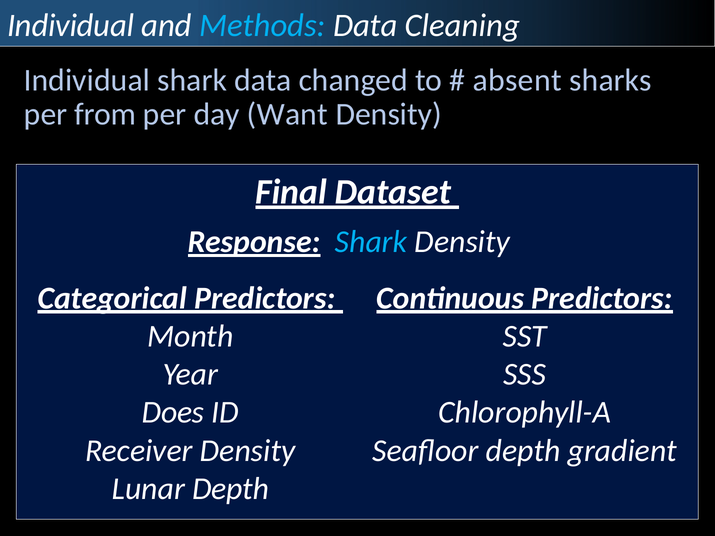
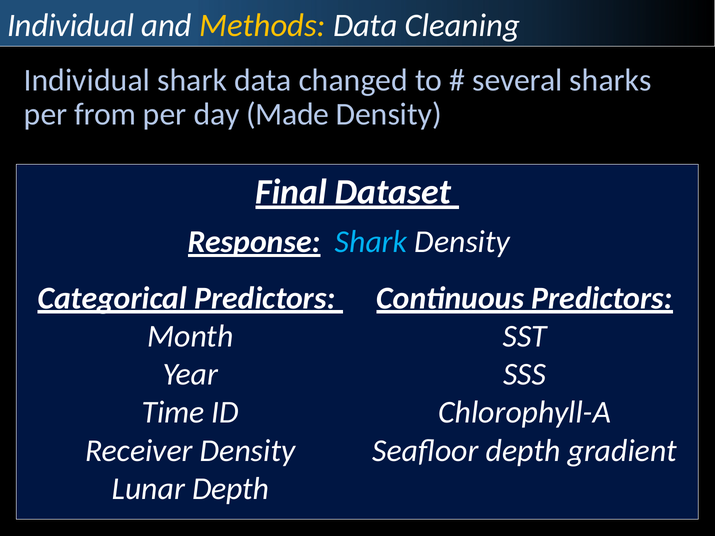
Methods colour: light blue -> yellow (262, 25)
absent: absent -> several (517, 80)
Want: Want -> Made (288, 114)
Does: Does -> Time (173, 413)
